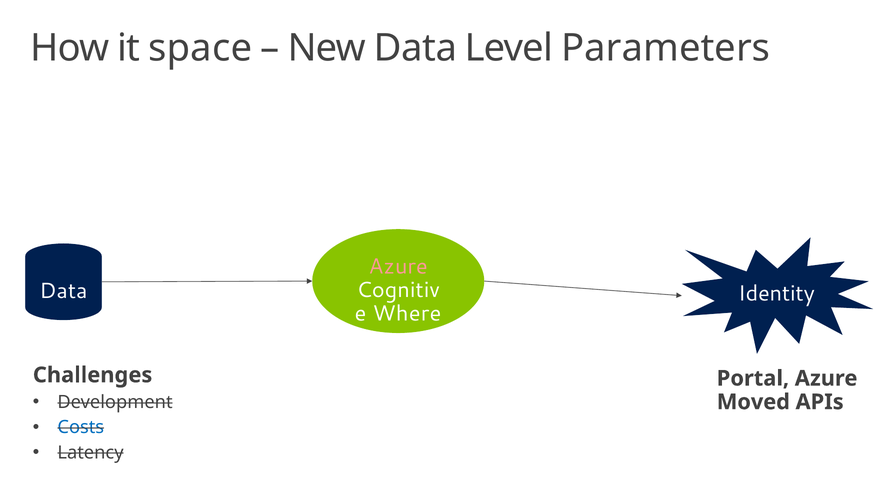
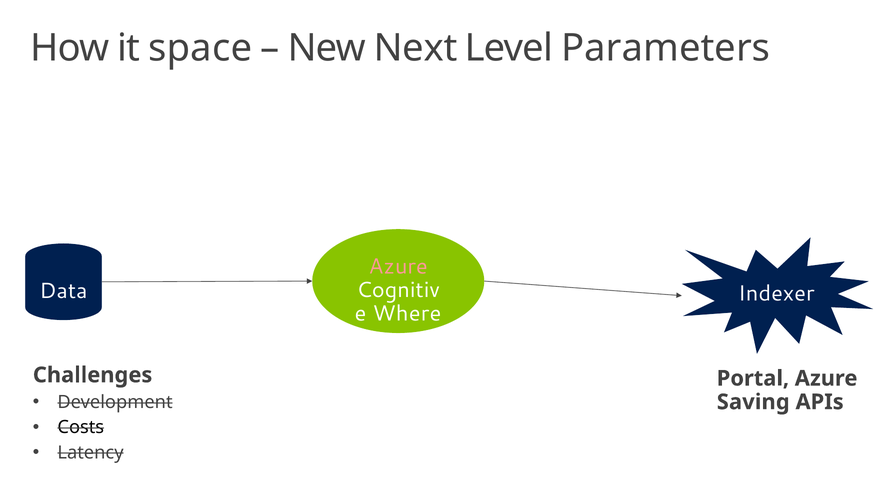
New Data: Data -> Next (416, 48)
Identity: Identity -> Indexer (776, 294)
Moved: Moved -> Saving (753, 402)
Costs colour: blue -> black (81, 428)
